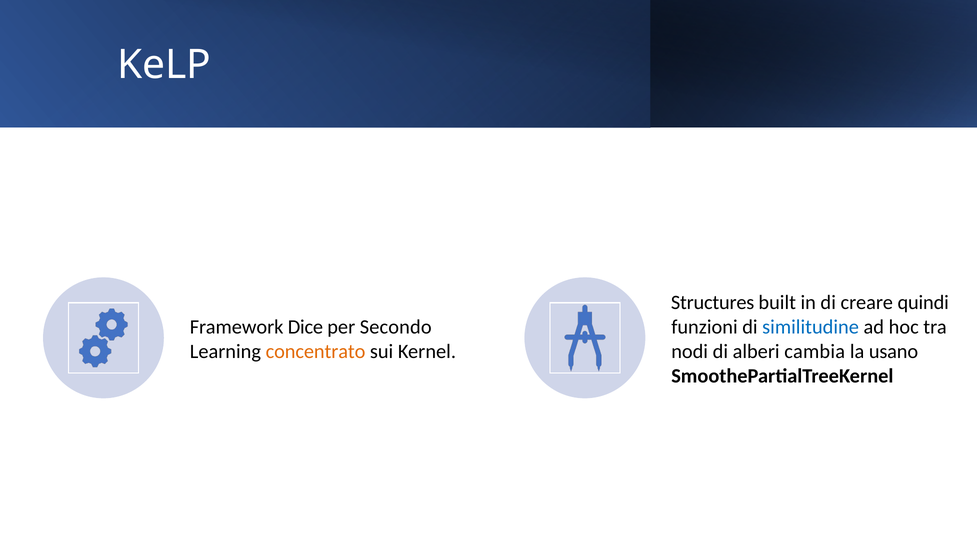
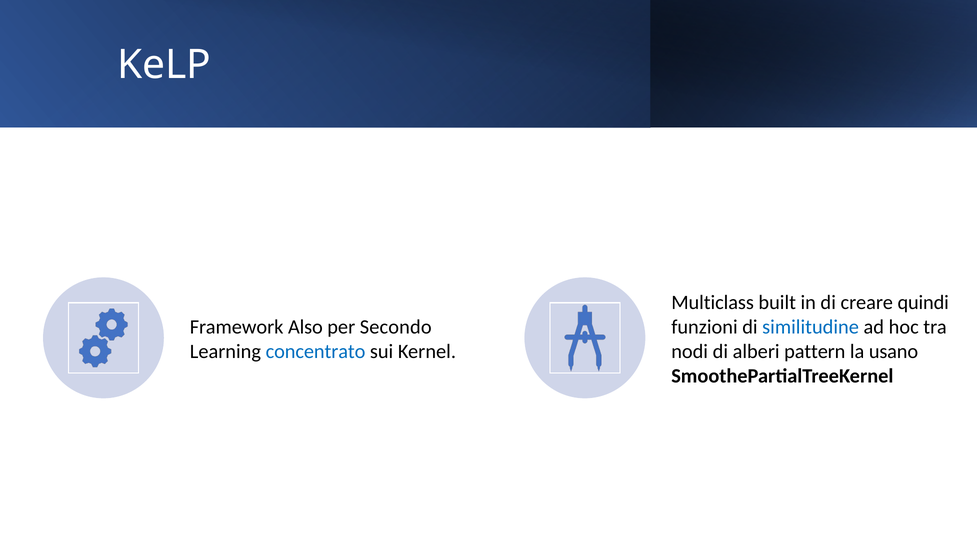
Structures: Structures -> Multiclass (713, 302)
Dice: Dice -> Also (305, 327)
concentrato colour: orange -> blue (316, 351)
cambia: cambia -> pattern (815, 351)
